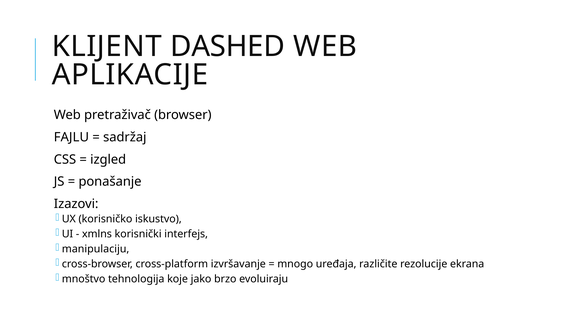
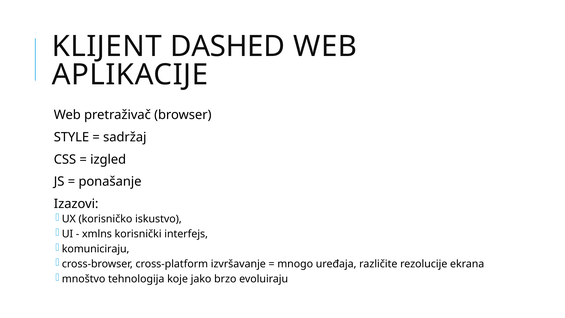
FAJLU: FAJLU -> STYLE (71, 137)
manipulaciju: manipulaciju -> komuniciraju (96, 249)
